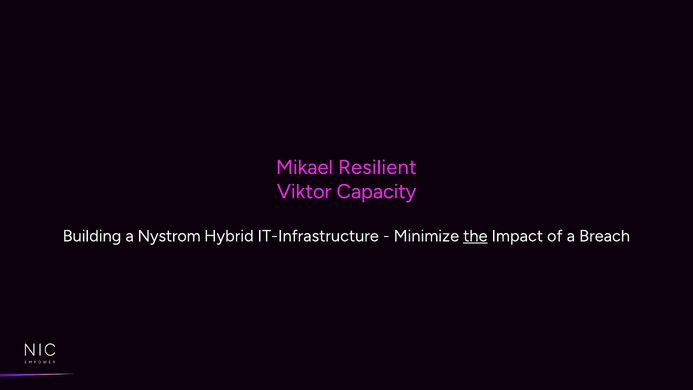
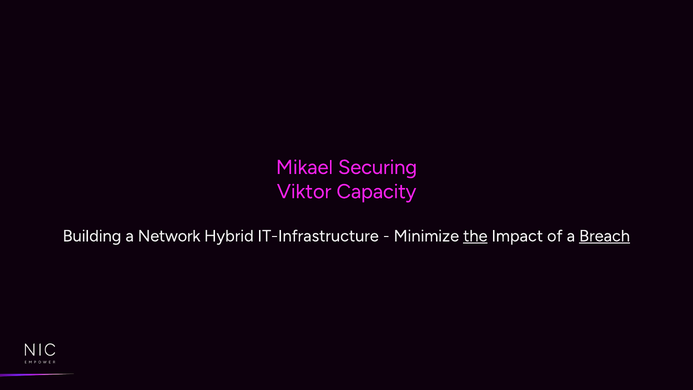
Resilient: Resilient -> Securing (378, 167)
Nystrom: Nystrom -> Network (169, 236)
Breach underline: none -> present (605, 236)
